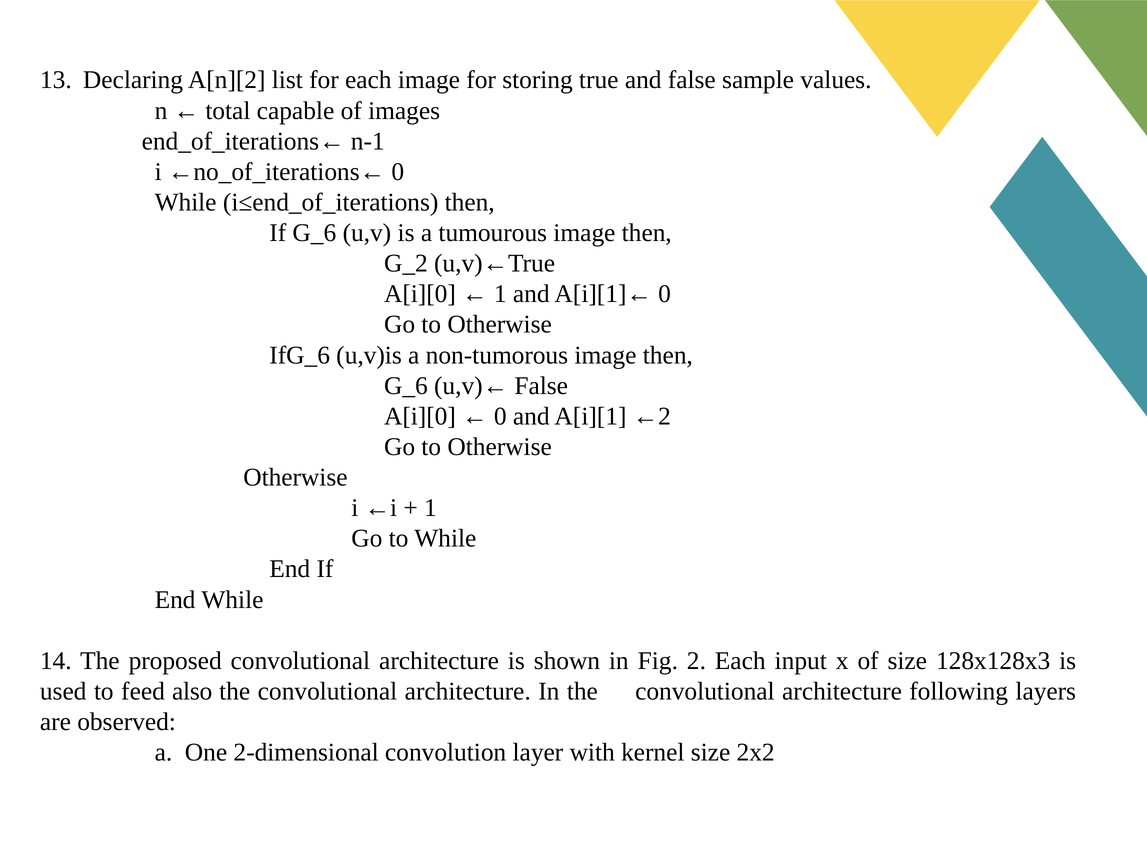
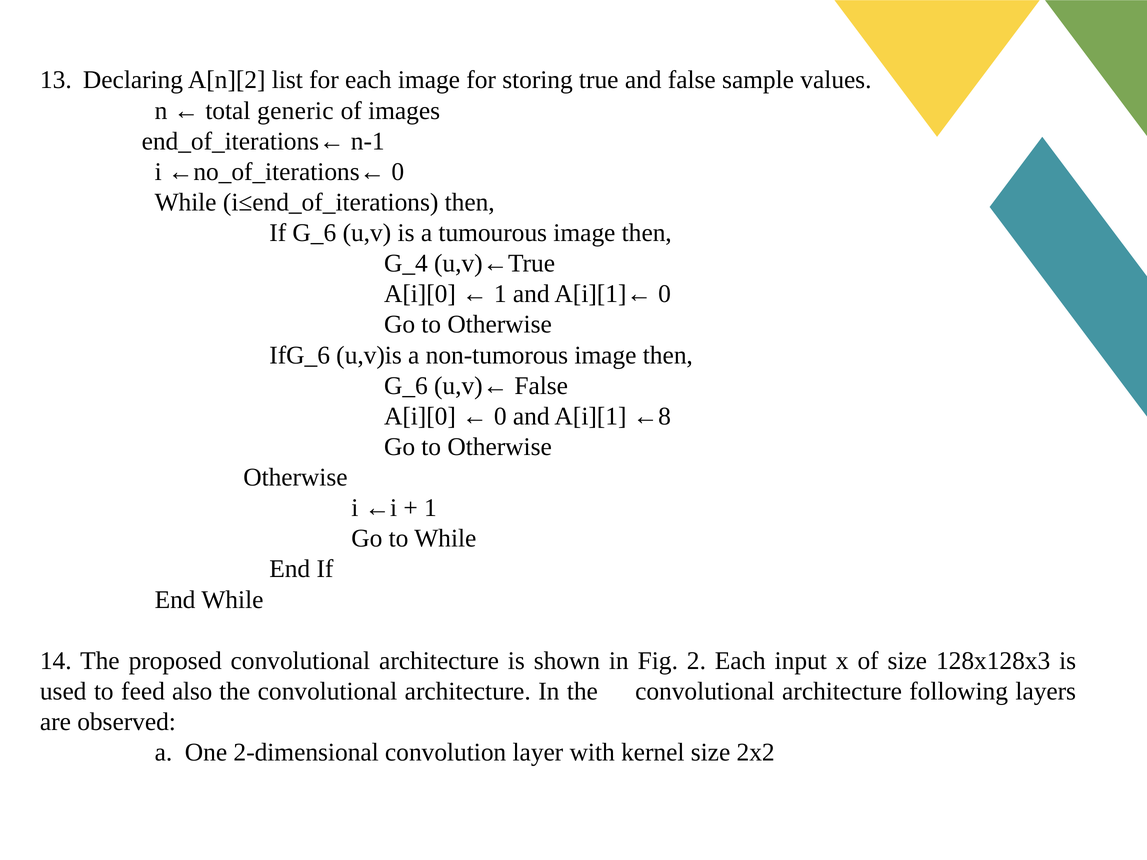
capable: capable -> generic (295, 111)
G_2: G_2 -> G_4 (406, 263)
←2: ←2 -> ←8 (652, 416)
